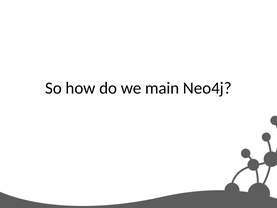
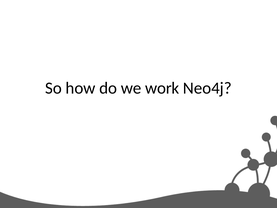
main: main -> work (162, 88)
